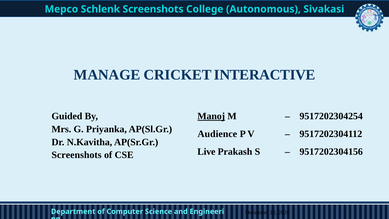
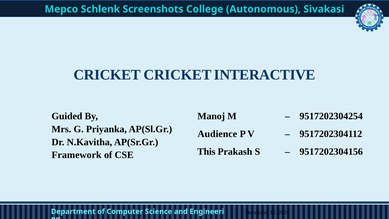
MANAGE: MANAGE -> CRICKET (107, 75)
Manoj underline: present -> none (211, 116)
Live: Live -> This (206, 152)
Screenshots: Screenshots -> Framework (77, 155)
